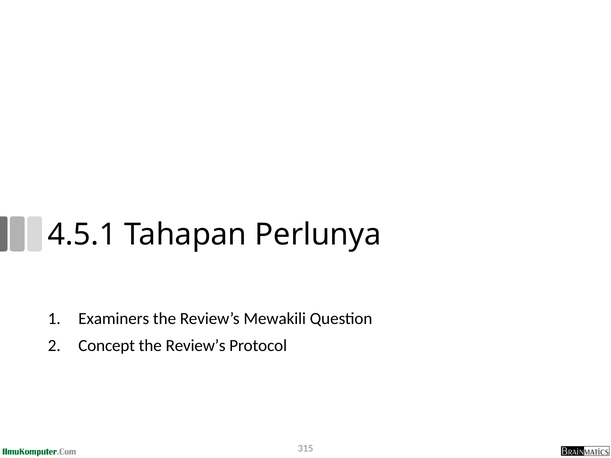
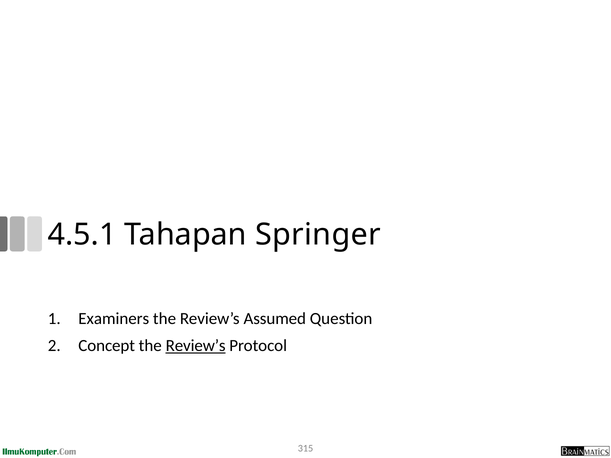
Perlunya: Perlunya -> Springer (318, 235)
Mewakili: Mewakili -> Assumed (275, 319)
Review’s underline: none -> present (196, 346)
